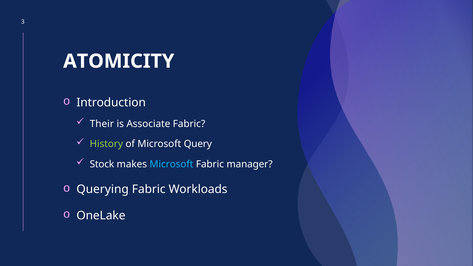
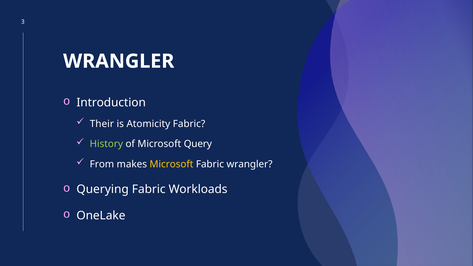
ATOMICITY: ATOMICITY -> WRANGLER (119, 61)
Associate: Associate -> Atomicity (148, 124)
Stock: Stock -> From (102, 164)
Microsoft colour: light blue -> yellow (171, 164)
Fabric manager: manager -> wrangler (250, 164)
